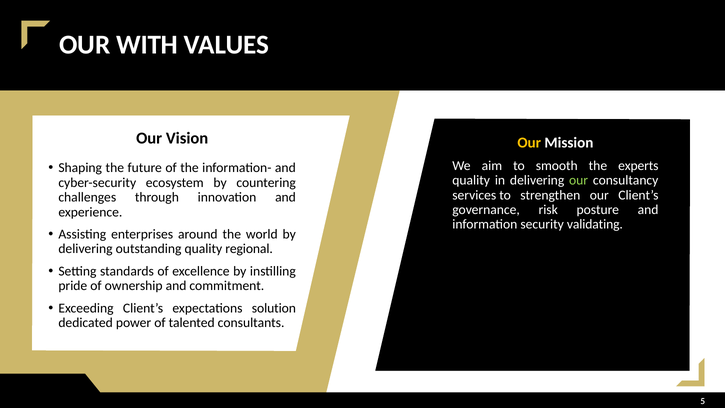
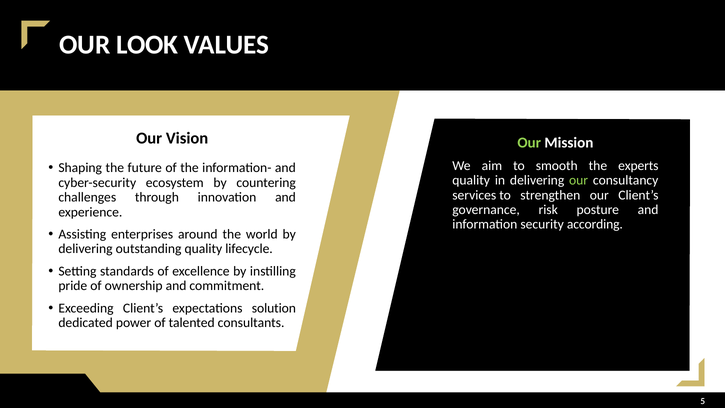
WITH: WITH -> LOOK (147, 45)
Our colour: yellow -> light green (529, 143)
validating: validating -> according (595, 224)
regional: regional -> lifecycle (249, 249)
